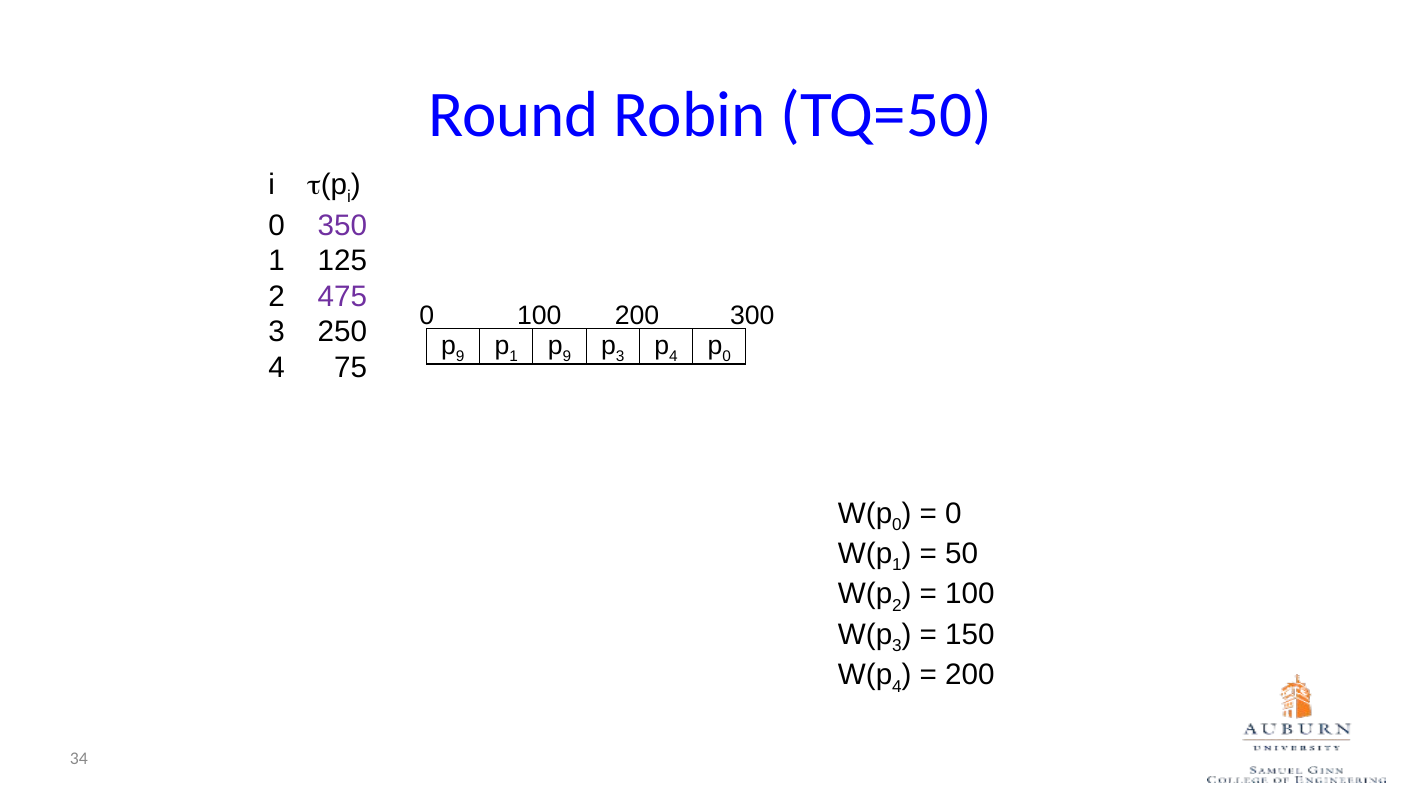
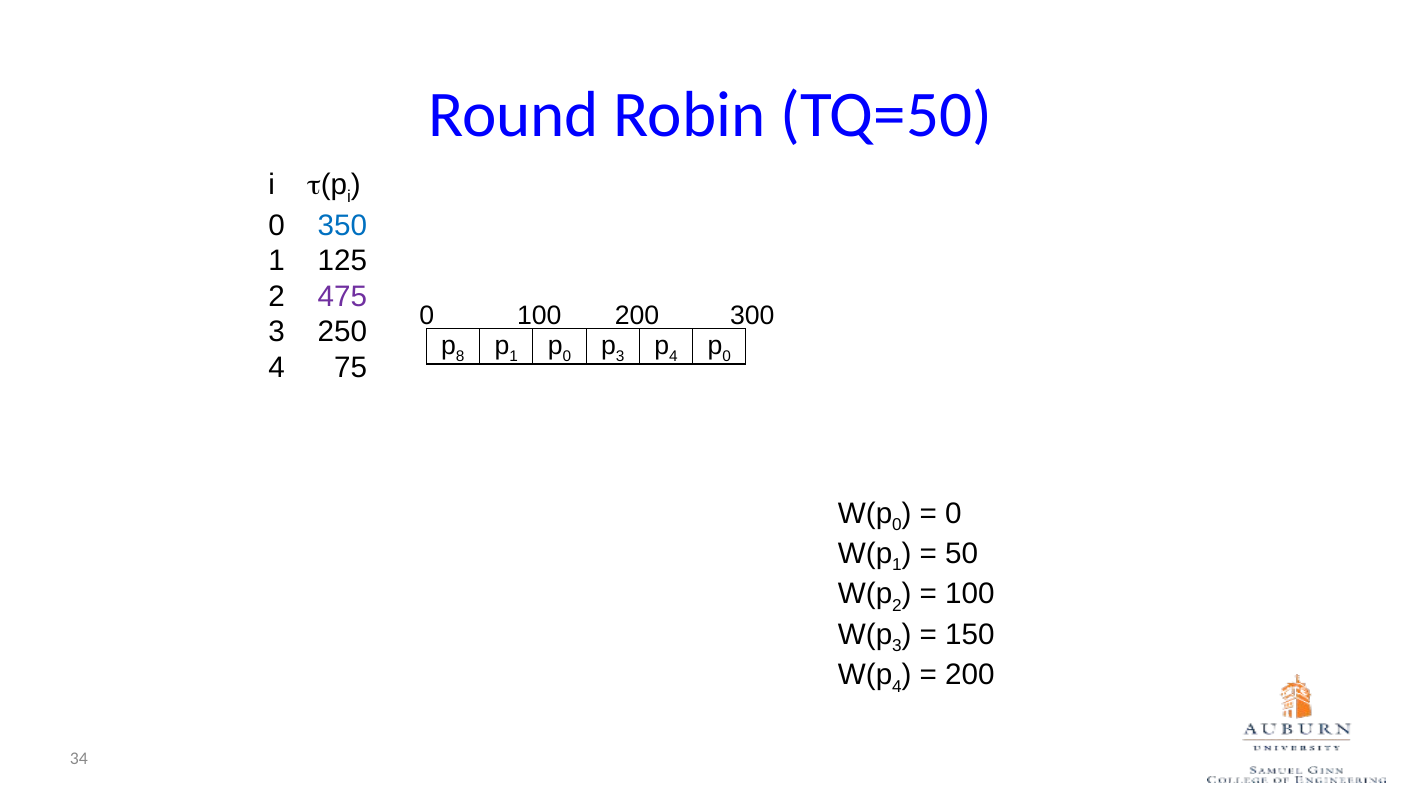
350 colour: purple -> blue (342, 225)
9: 9 -> 8 (460, 356)
9: 9 -> 0 (567, 356)
